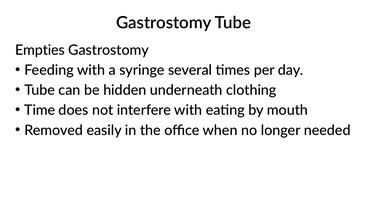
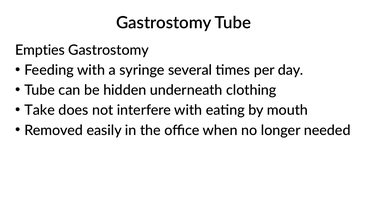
Time: Time -> Take (40, 110)
